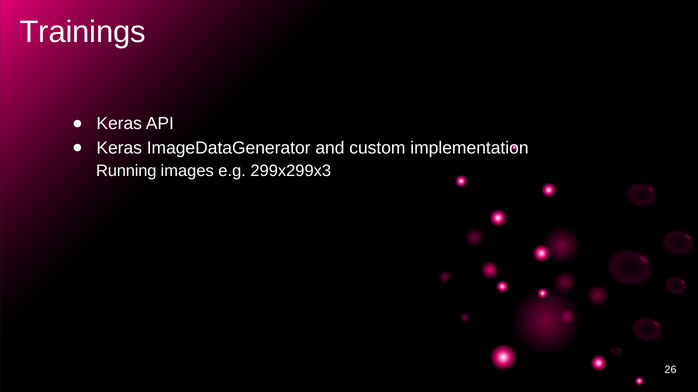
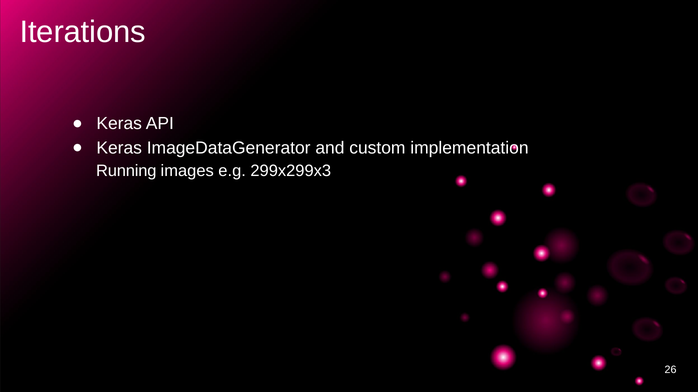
Trainings: Trainings -> Iterations (83, 32)
